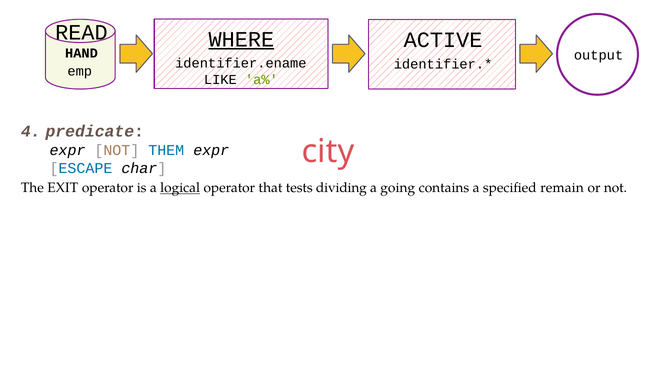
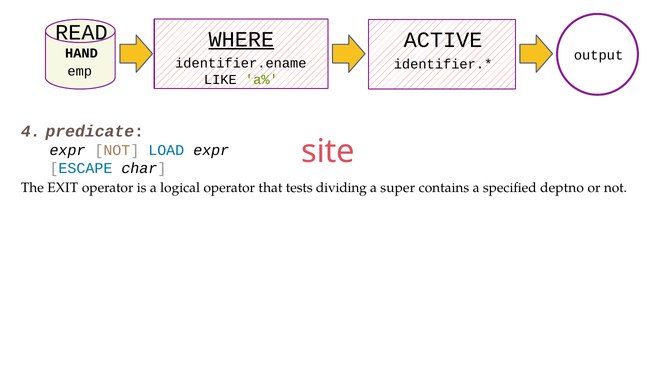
city: city -> site (328, 151)
THEM: THEM -> LOAD (166, 150)
logical underline: present -> none (180, 188)
going: going -> super (398, 188)
remain: remain -> deptno (562, 188)
